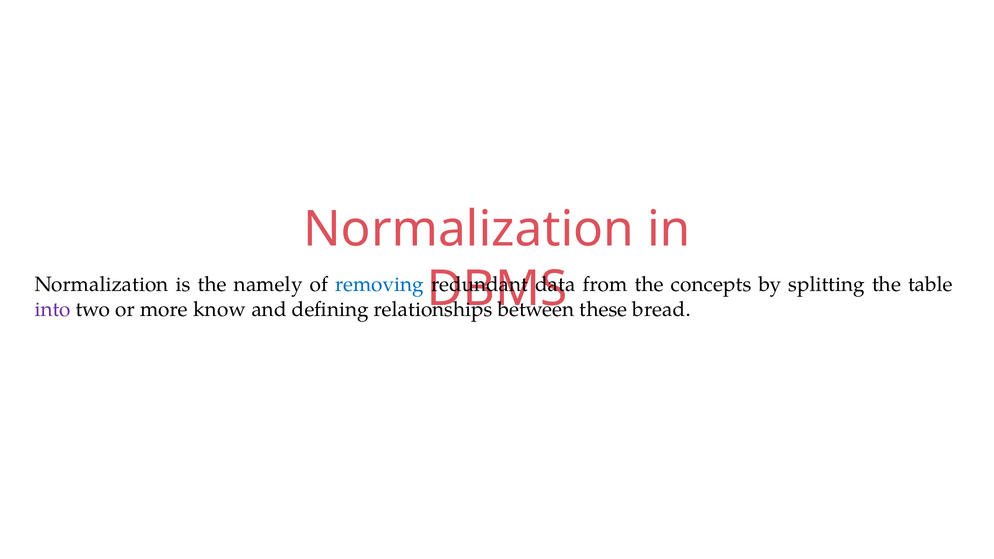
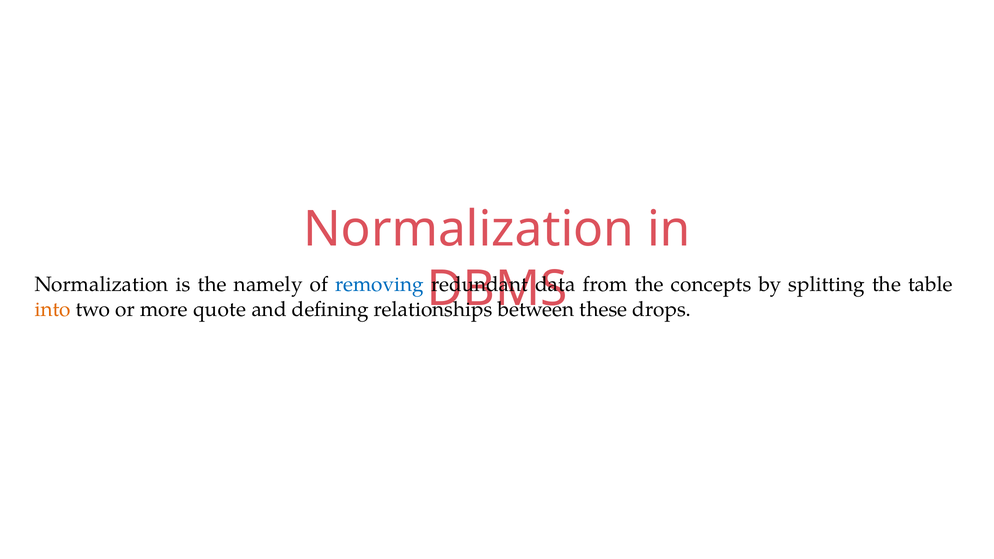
into colour: purple -> orange (53, 310)
know: know -> quote (220, 310)
bread: bread -> drops (662, 310)
